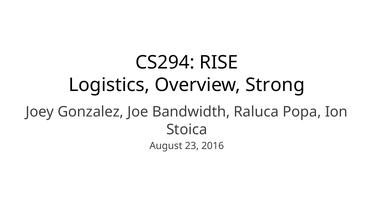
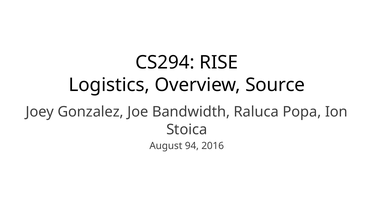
Strong: Strong -> Source (275, 85)
23: 23 -> 94 (192, 146)
